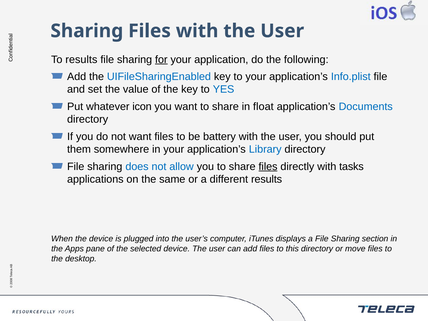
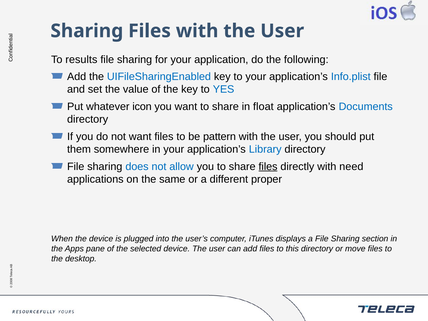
for underline: present -> none (161, 59)
battery: battery -> pattern (220, 137)
tasks: tasks -> need (351, 166)
different results: results -> proper (267, 179)
